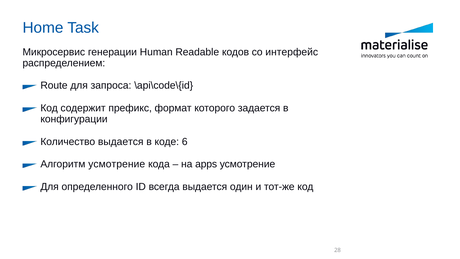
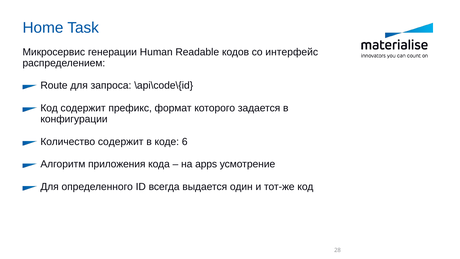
Количество выдается: выдается -> содержит (121, 142)
Алгоритм усмотрение: усмотрение -> приложения (117, 164)
